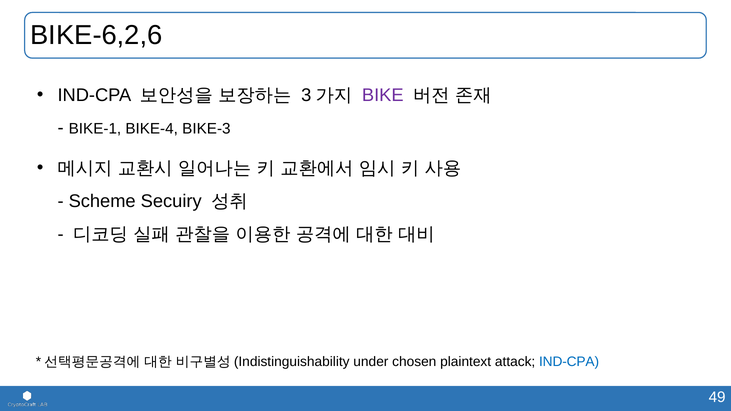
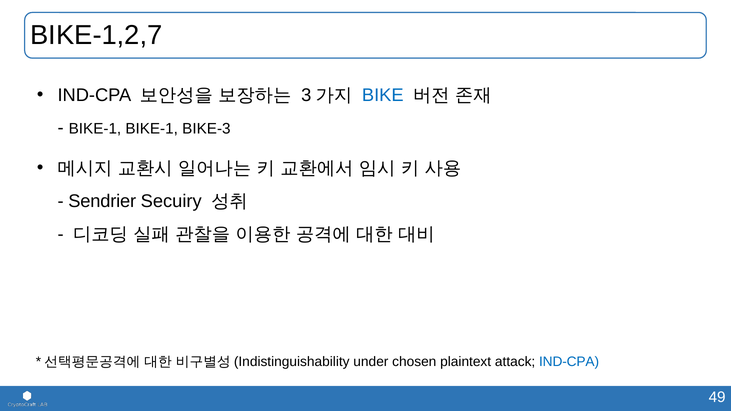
BIKE-6,2,6: BIKE-6,2,6 -> BIKE-1,2,7 (96, 35)
BIKE colour: purple -> blue (383, 95)
BIKE-1 BIKE-4: BIKE-4 -> BIKE-1 (152, 129)
Scheme: Scheme -> Sendrier (102, 201)
